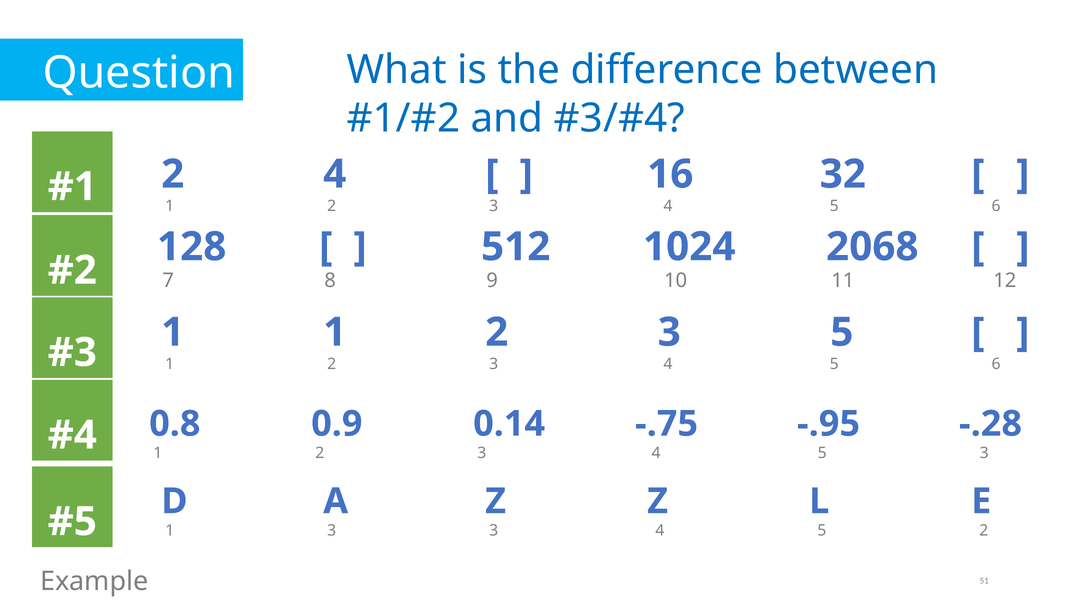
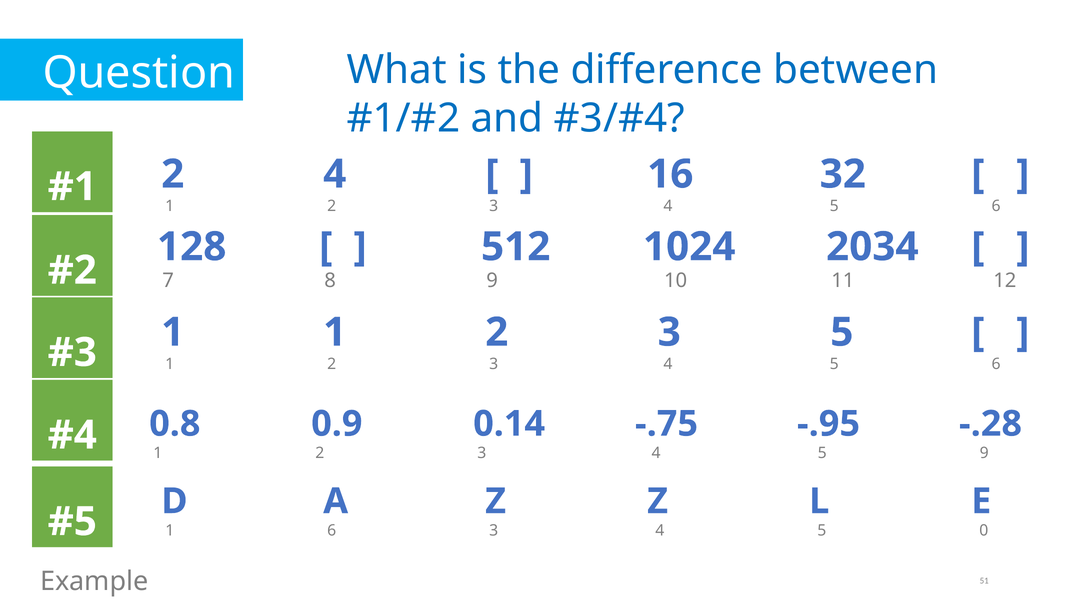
2068: 2068 -> 2034 (872, 247)
5 3: 3 -> 9 (984, 454)
1 3: 3 -> 6 (332, 531)
5 2: 2 -> 0 (984, 531)
